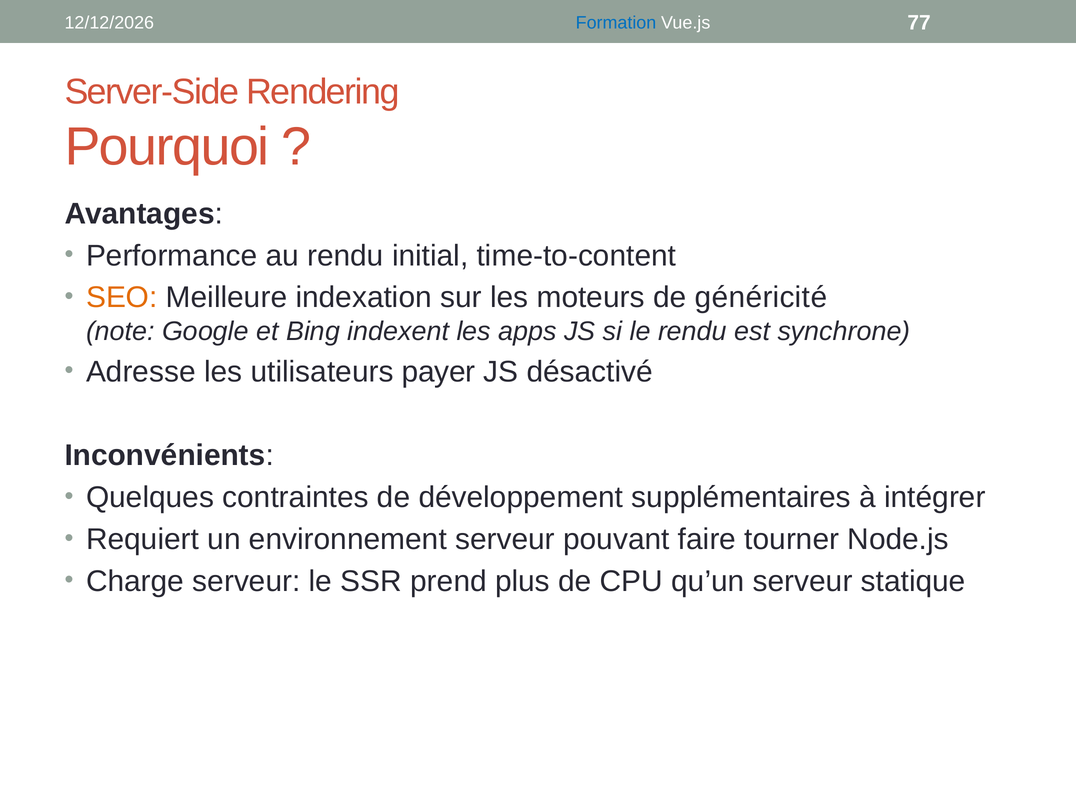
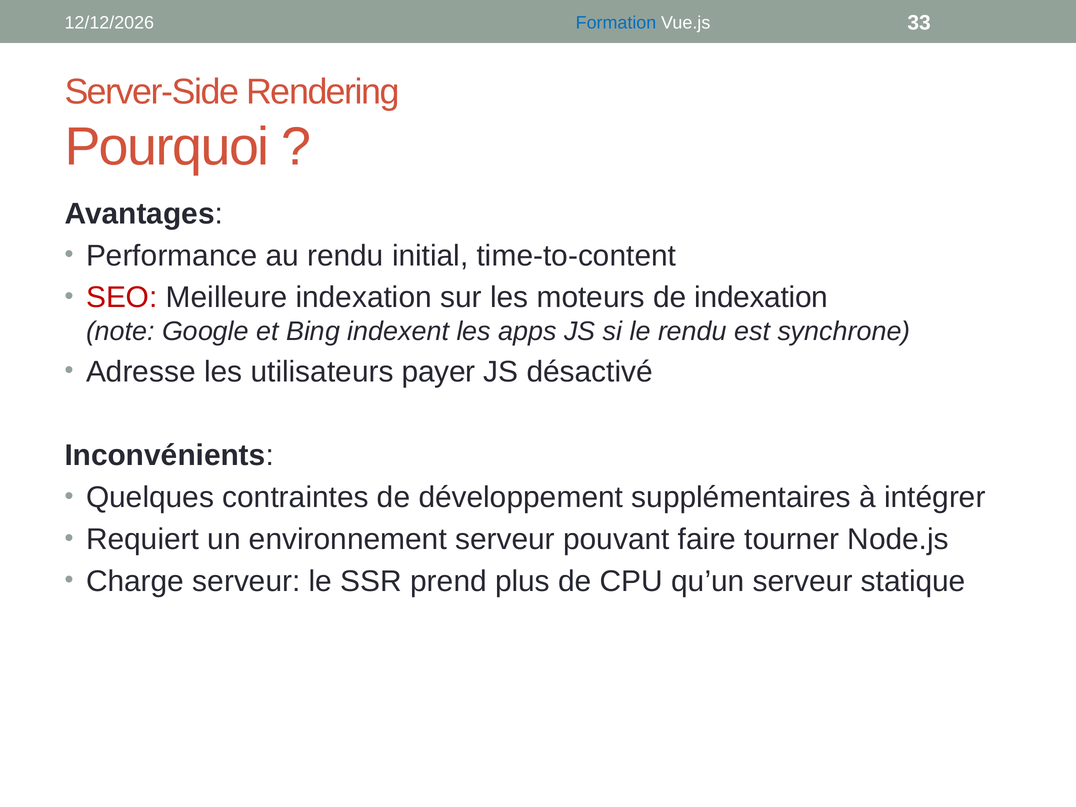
77: 77 -> 33 (919, 23)
SEO colour: orange -> red (122, 298)
de généricité: généricité -> indexation (761, 298)
